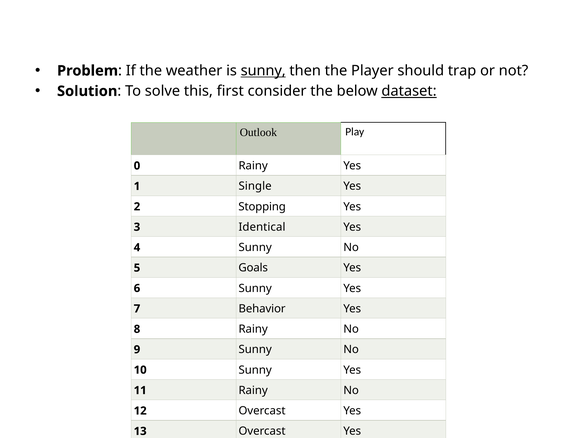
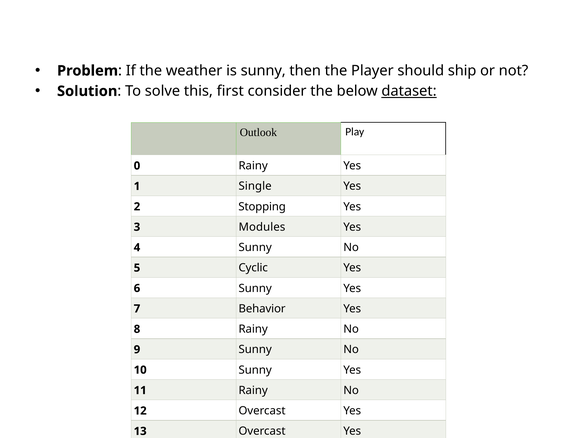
sunny underline: present -> none (263, 71)
trap: trap -> ship (462, 71)
Identical: Identical -> Modules (262, 227)
Goals: Goals -> Cyclic (253, 268)
